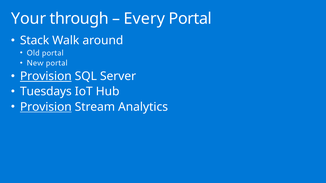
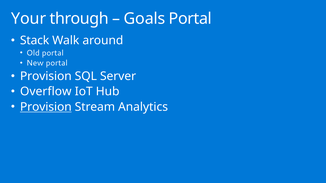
Every: Every -> Goals (145, 19)
Provision underline: present -> none (46, 76)
Tuesdays: Tuesdays -> Overflow (46, 92)
